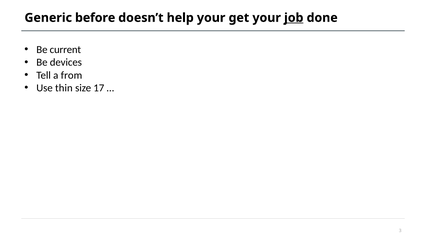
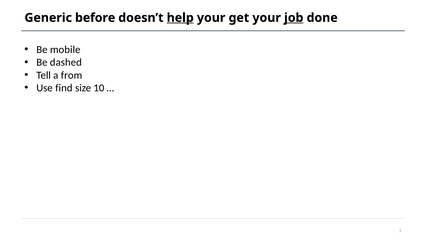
help underline: none -> present (180, 18)
current: current -> mobile (65, 50)
devices: devices -> dashed (66, 62)
thin: thin -> find (64, 88)
17: 17 -> 10 (99, 88)
